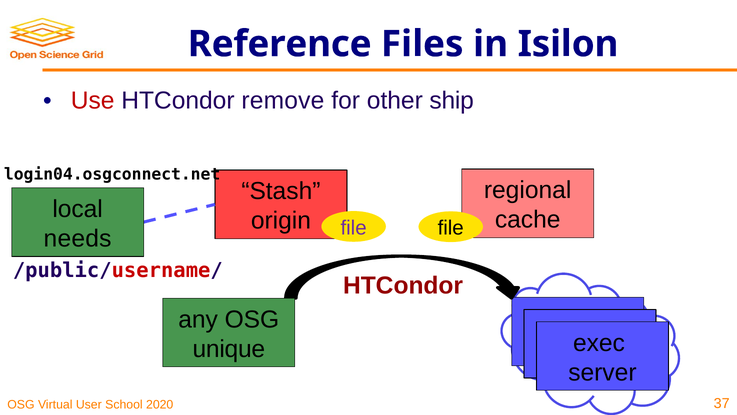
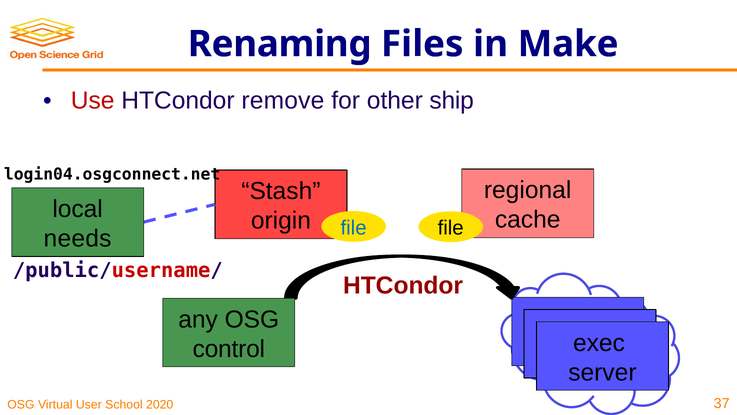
Reference: Reference -> Renaming (280, 44)
Isilon: Isilon -> Make (568, 44)
file colour: purple -> blue (354, 228)
unique: unique -> control (229, 349)
